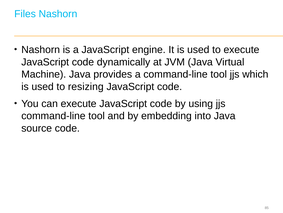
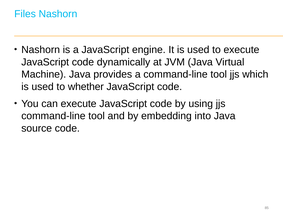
resizing: resizing -> whether (86, 86)
